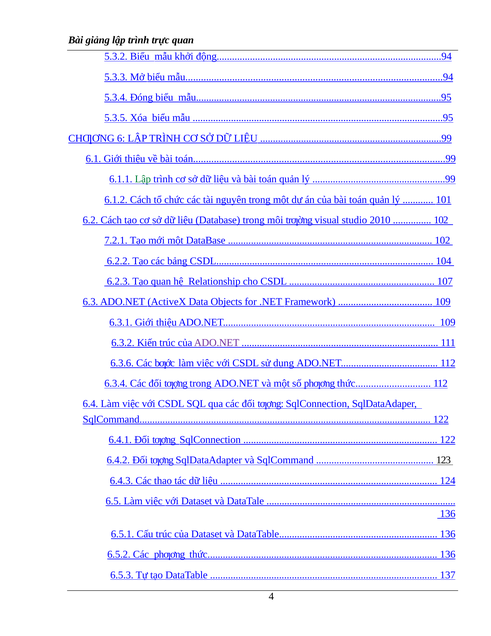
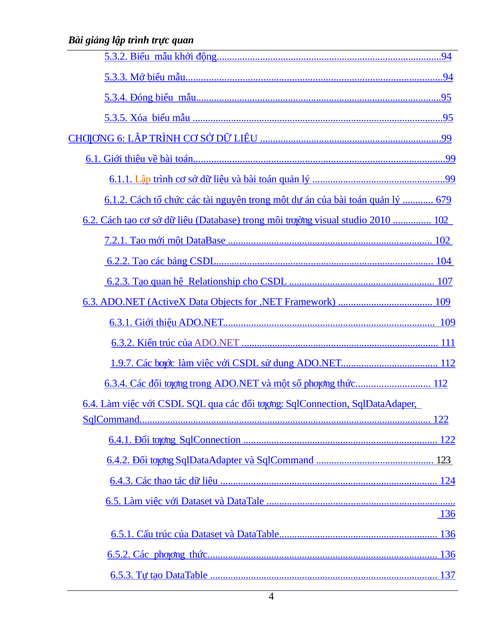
Lập colour: green -> orange (143, 179)
101: 101 -> 679 (444, 199)
6.3.6: 6.3.6 -> 1.9.7 (122, 363)
